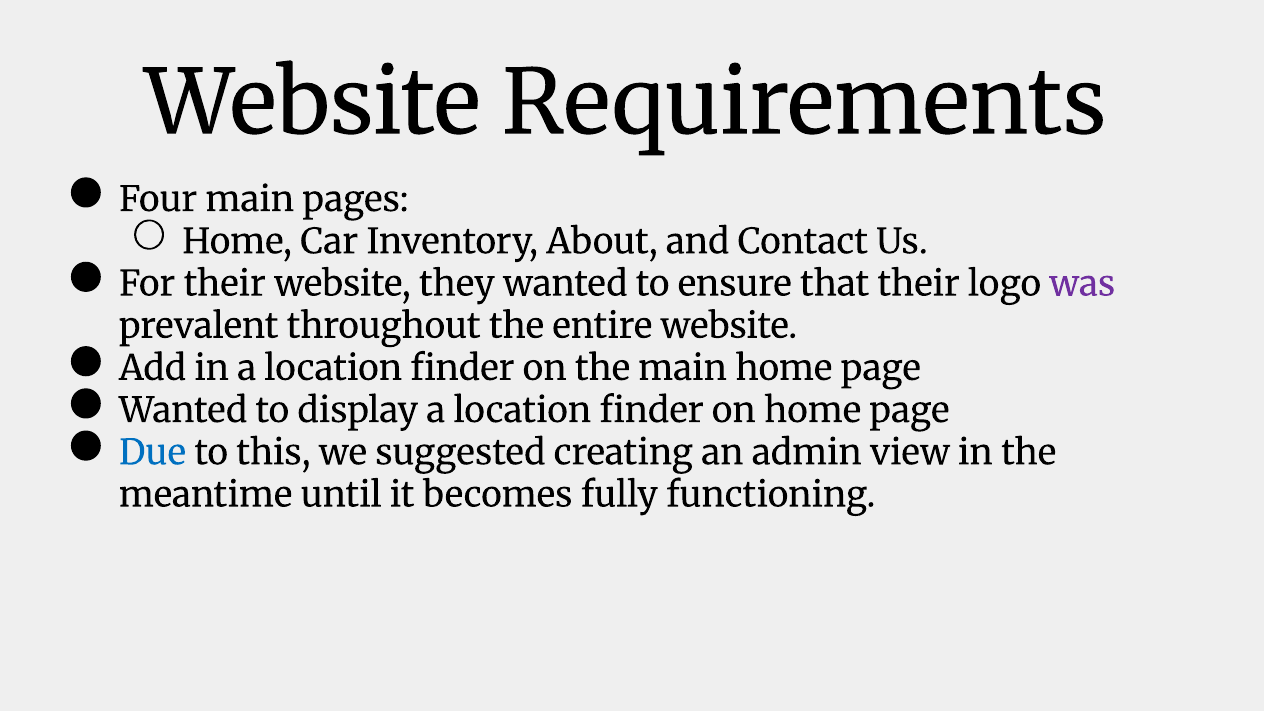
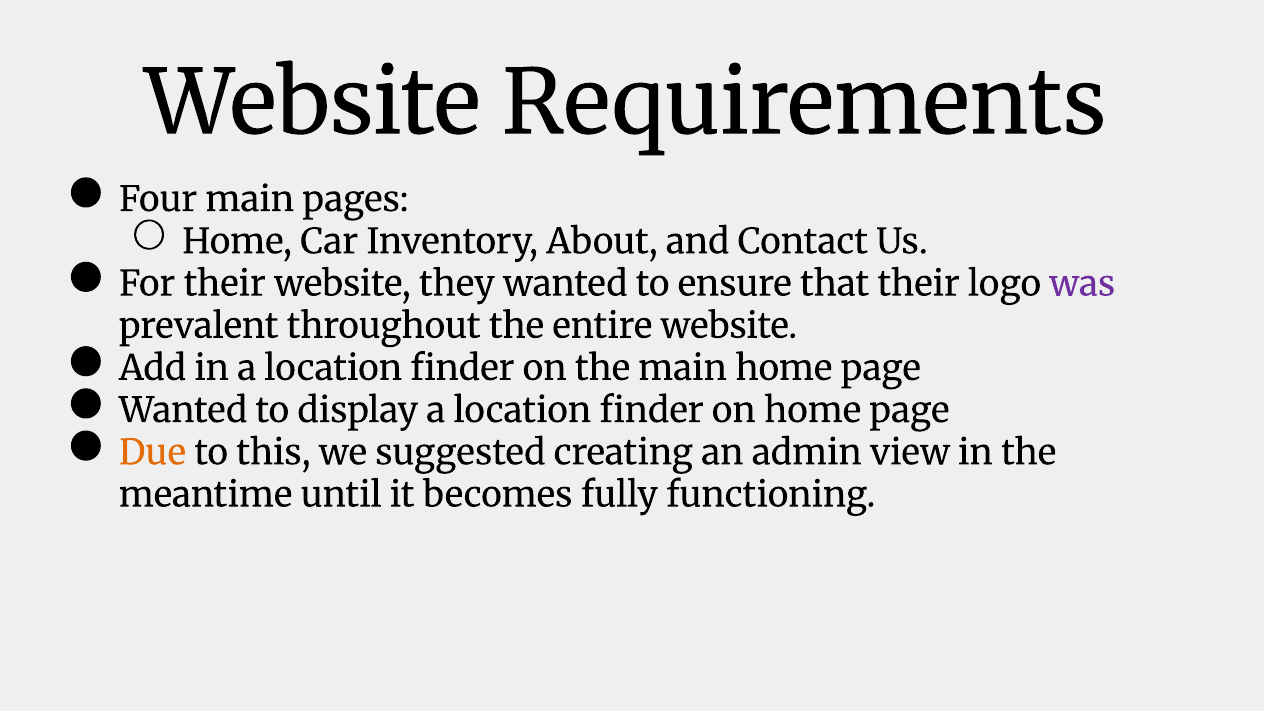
Due colour: blue -> orange (152, 453)
